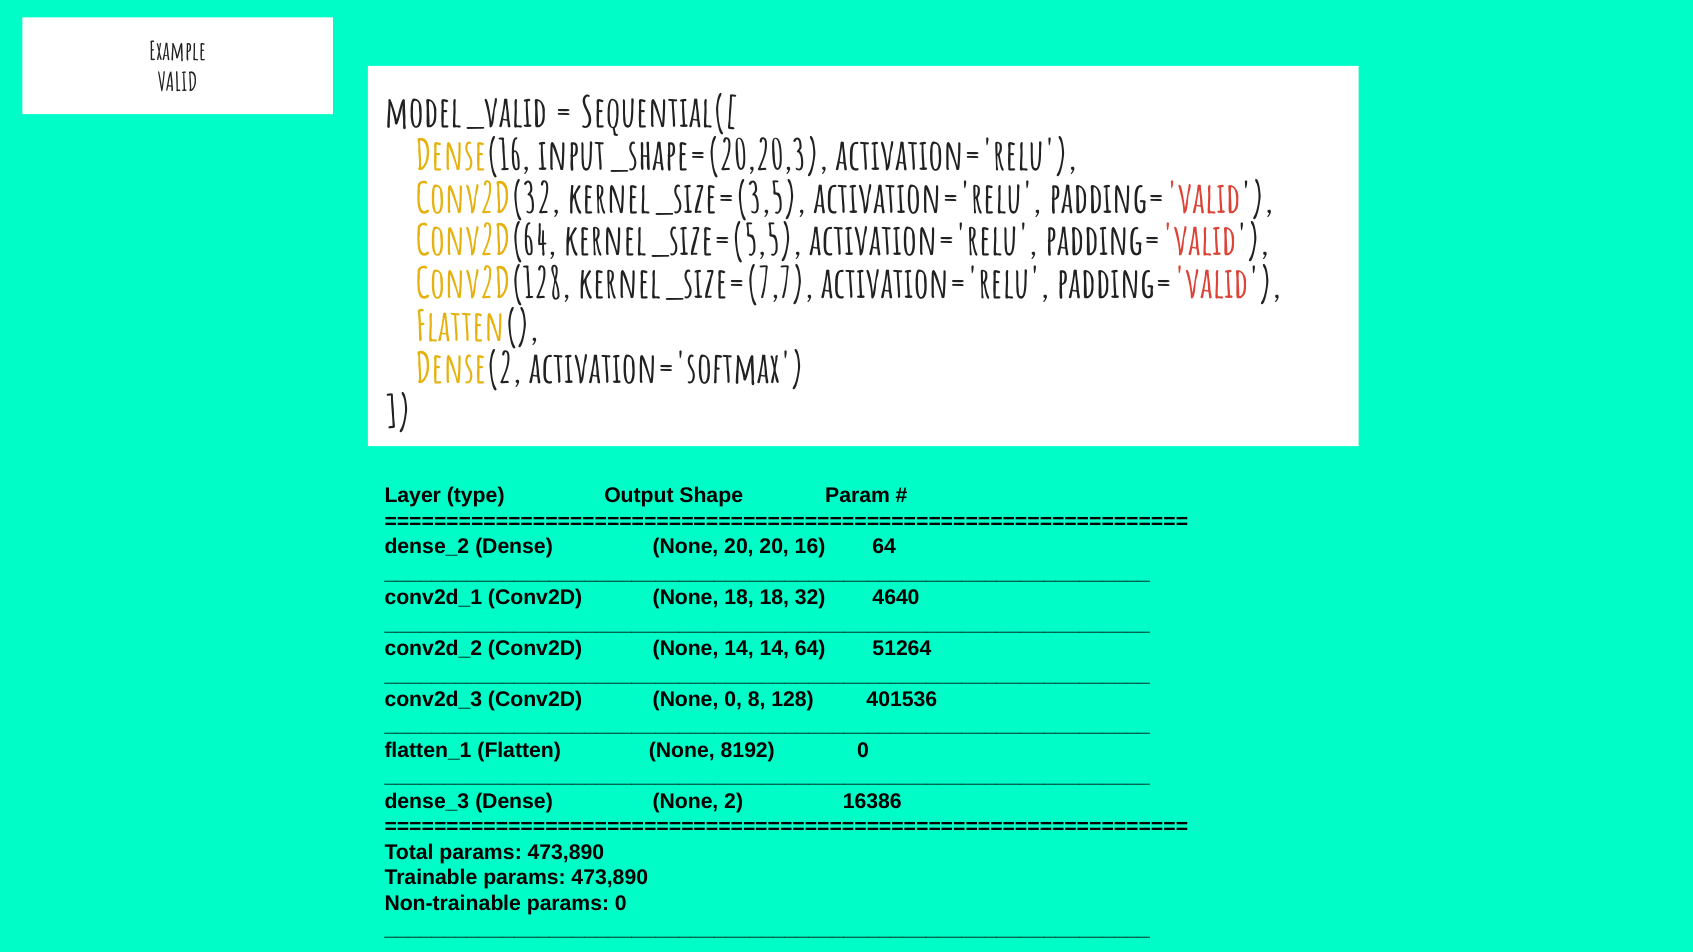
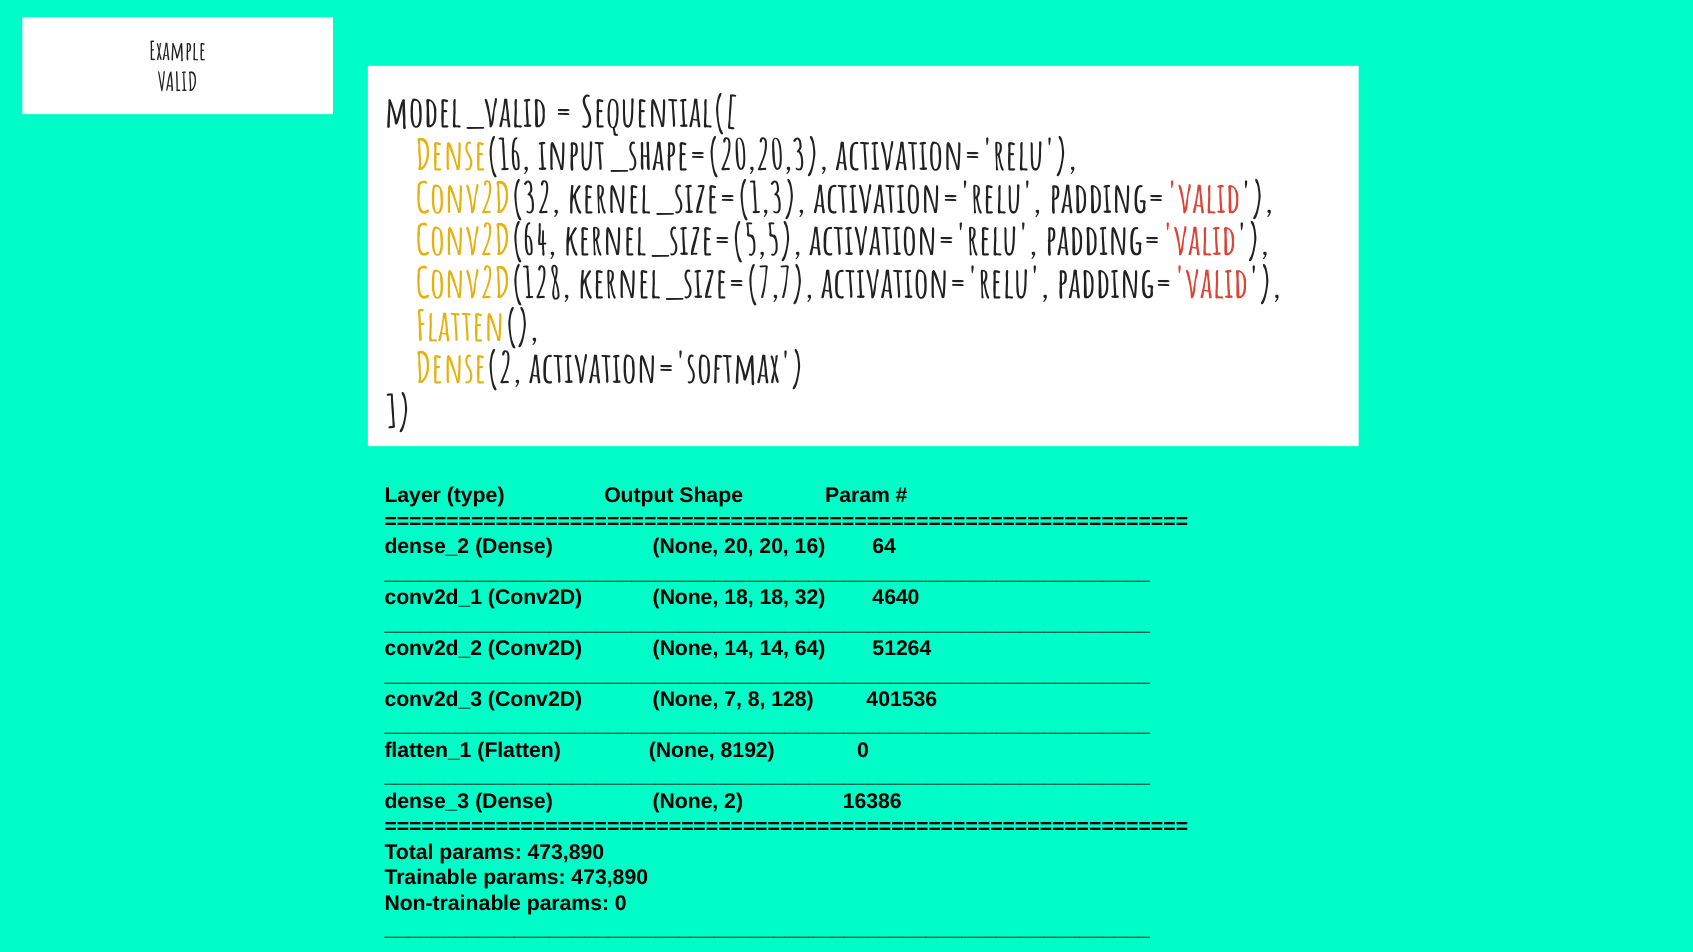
kernel_size=(3,5: kernel_size=(3,5 -> kernel_size=(1,3 (687, 199)
None 0: 0 -> 7 (733, 700)
